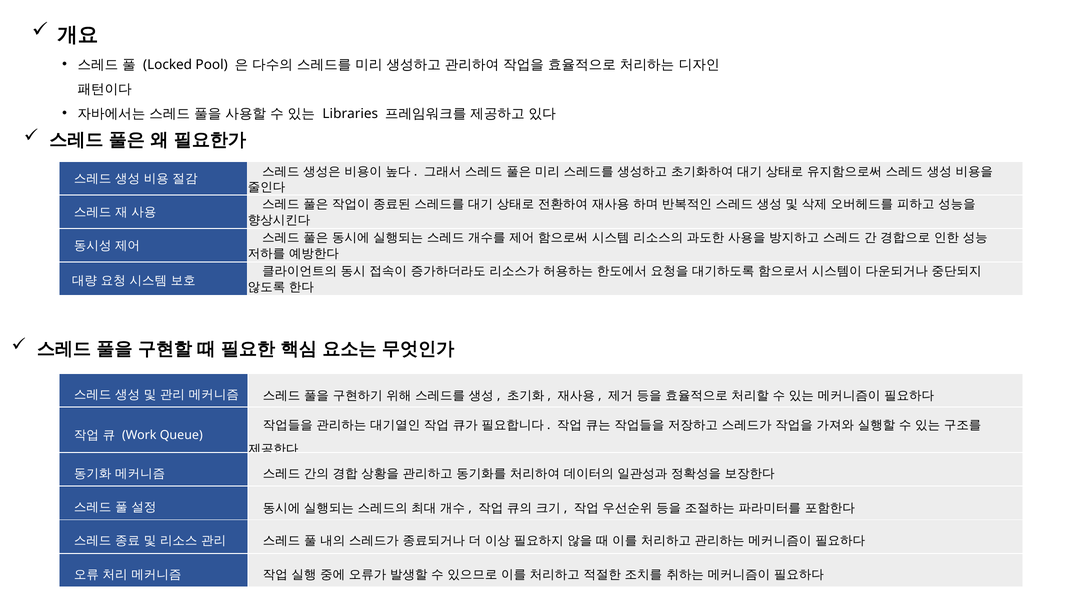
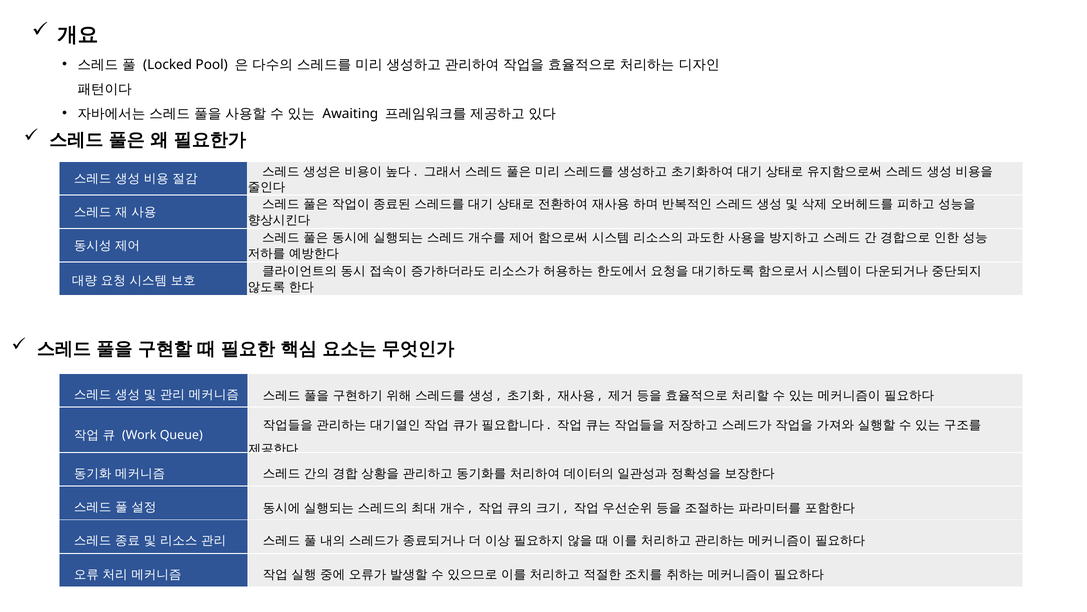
Libraries: Libraries -> Awaiting (350, 114)
